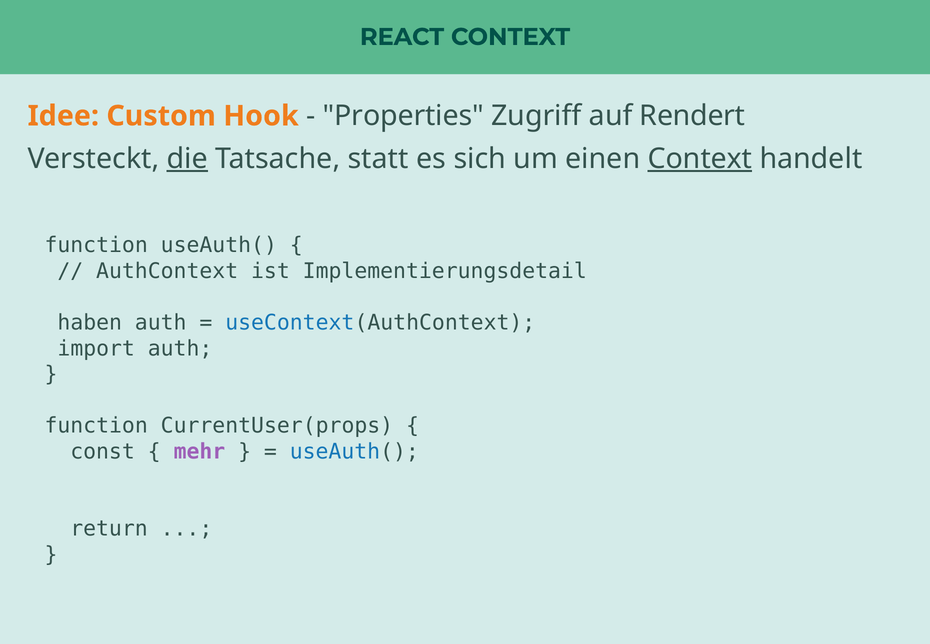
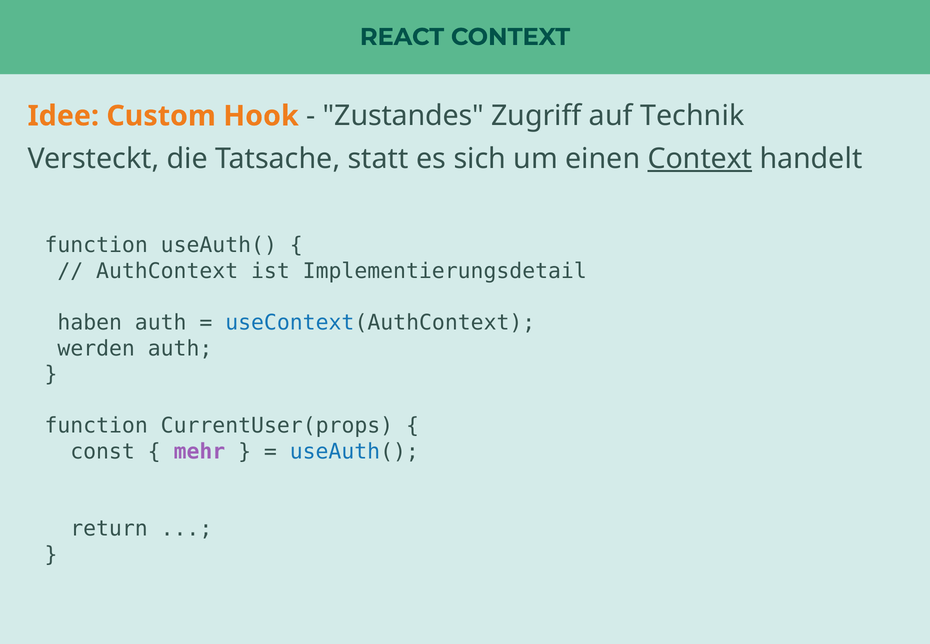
Properties: Properties -> Zustandes (403, 116)
Rendert: Rendert -> Technik (692, 116)
die underline: present -> none (187, 159)
import: import -> werden (96, 348)
